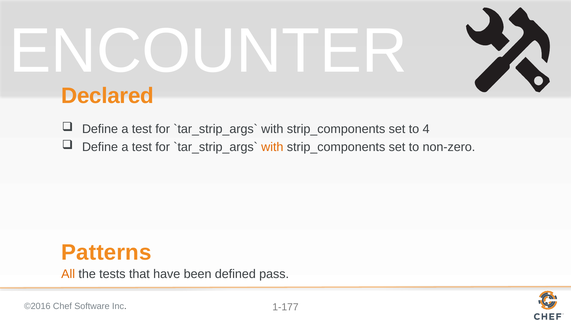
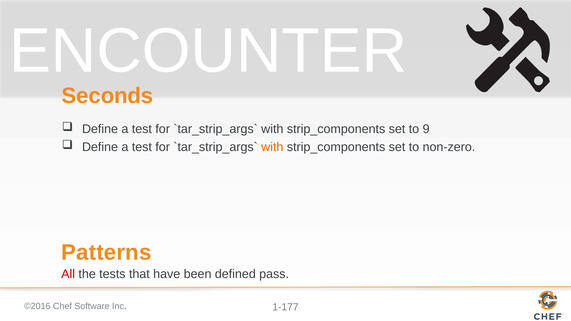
Declared: Declared -> Seconds (107, 96)
4: 4 -> 9 (426, 129)
All colour: orange -> red (68, 274)
